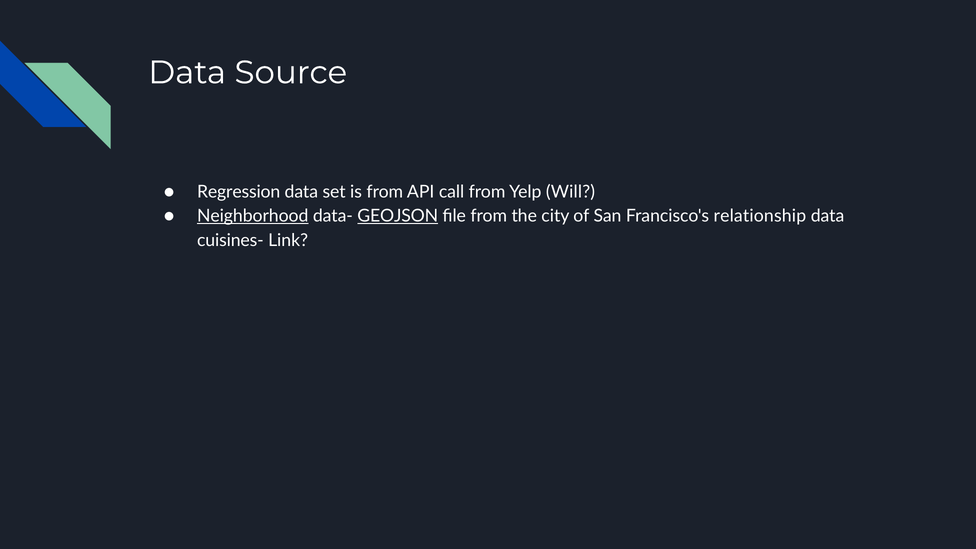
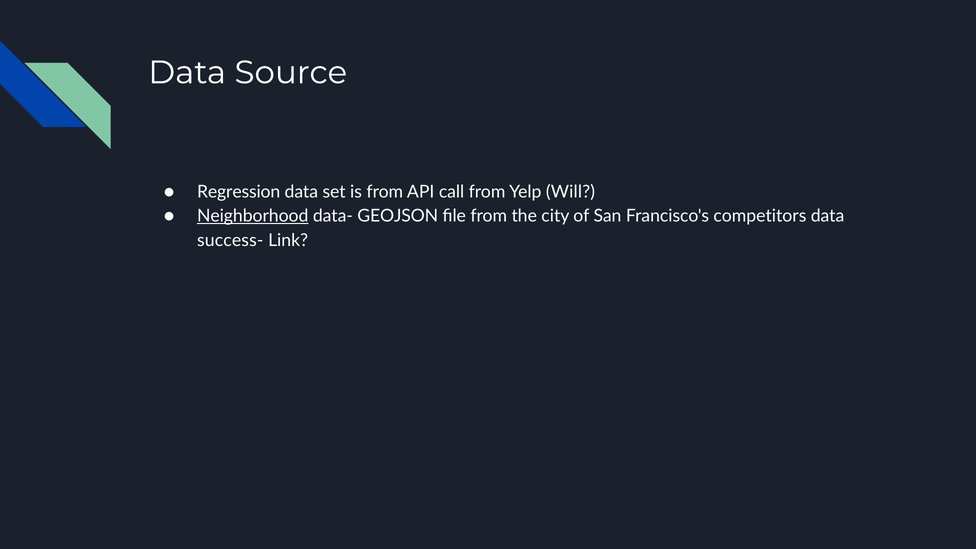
GEOJSON underline: present -> none (398, 216)
relationship: relationship -> competitors (760, 216)
cuisines-: cuisines- -> success- (230, 240)
